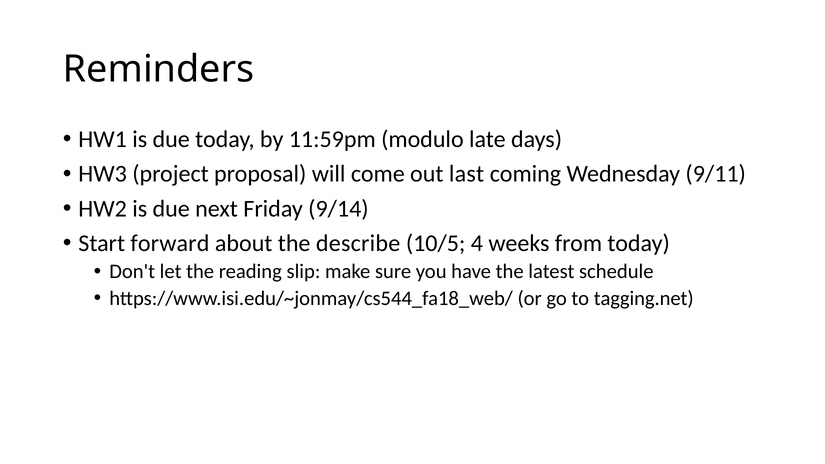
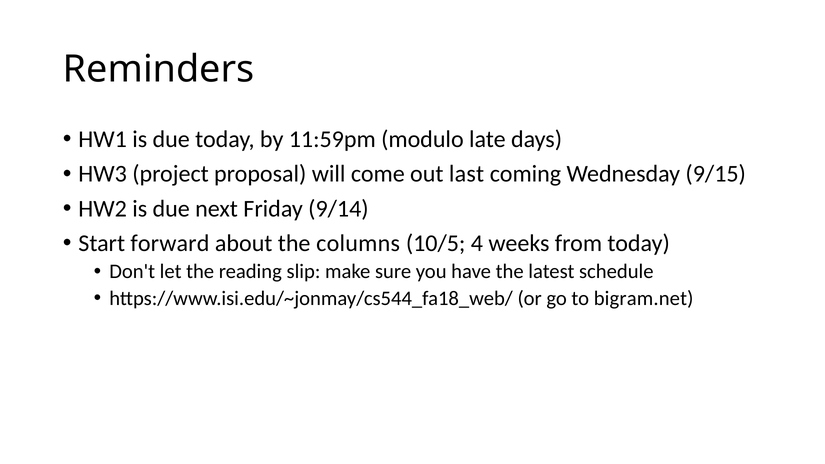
9/11: 9/11 -> 9/15 (716, 174)
describe: describe -> columns (358, 243)
tagging.net: tagging.net -> bigram.net (644, 298)
